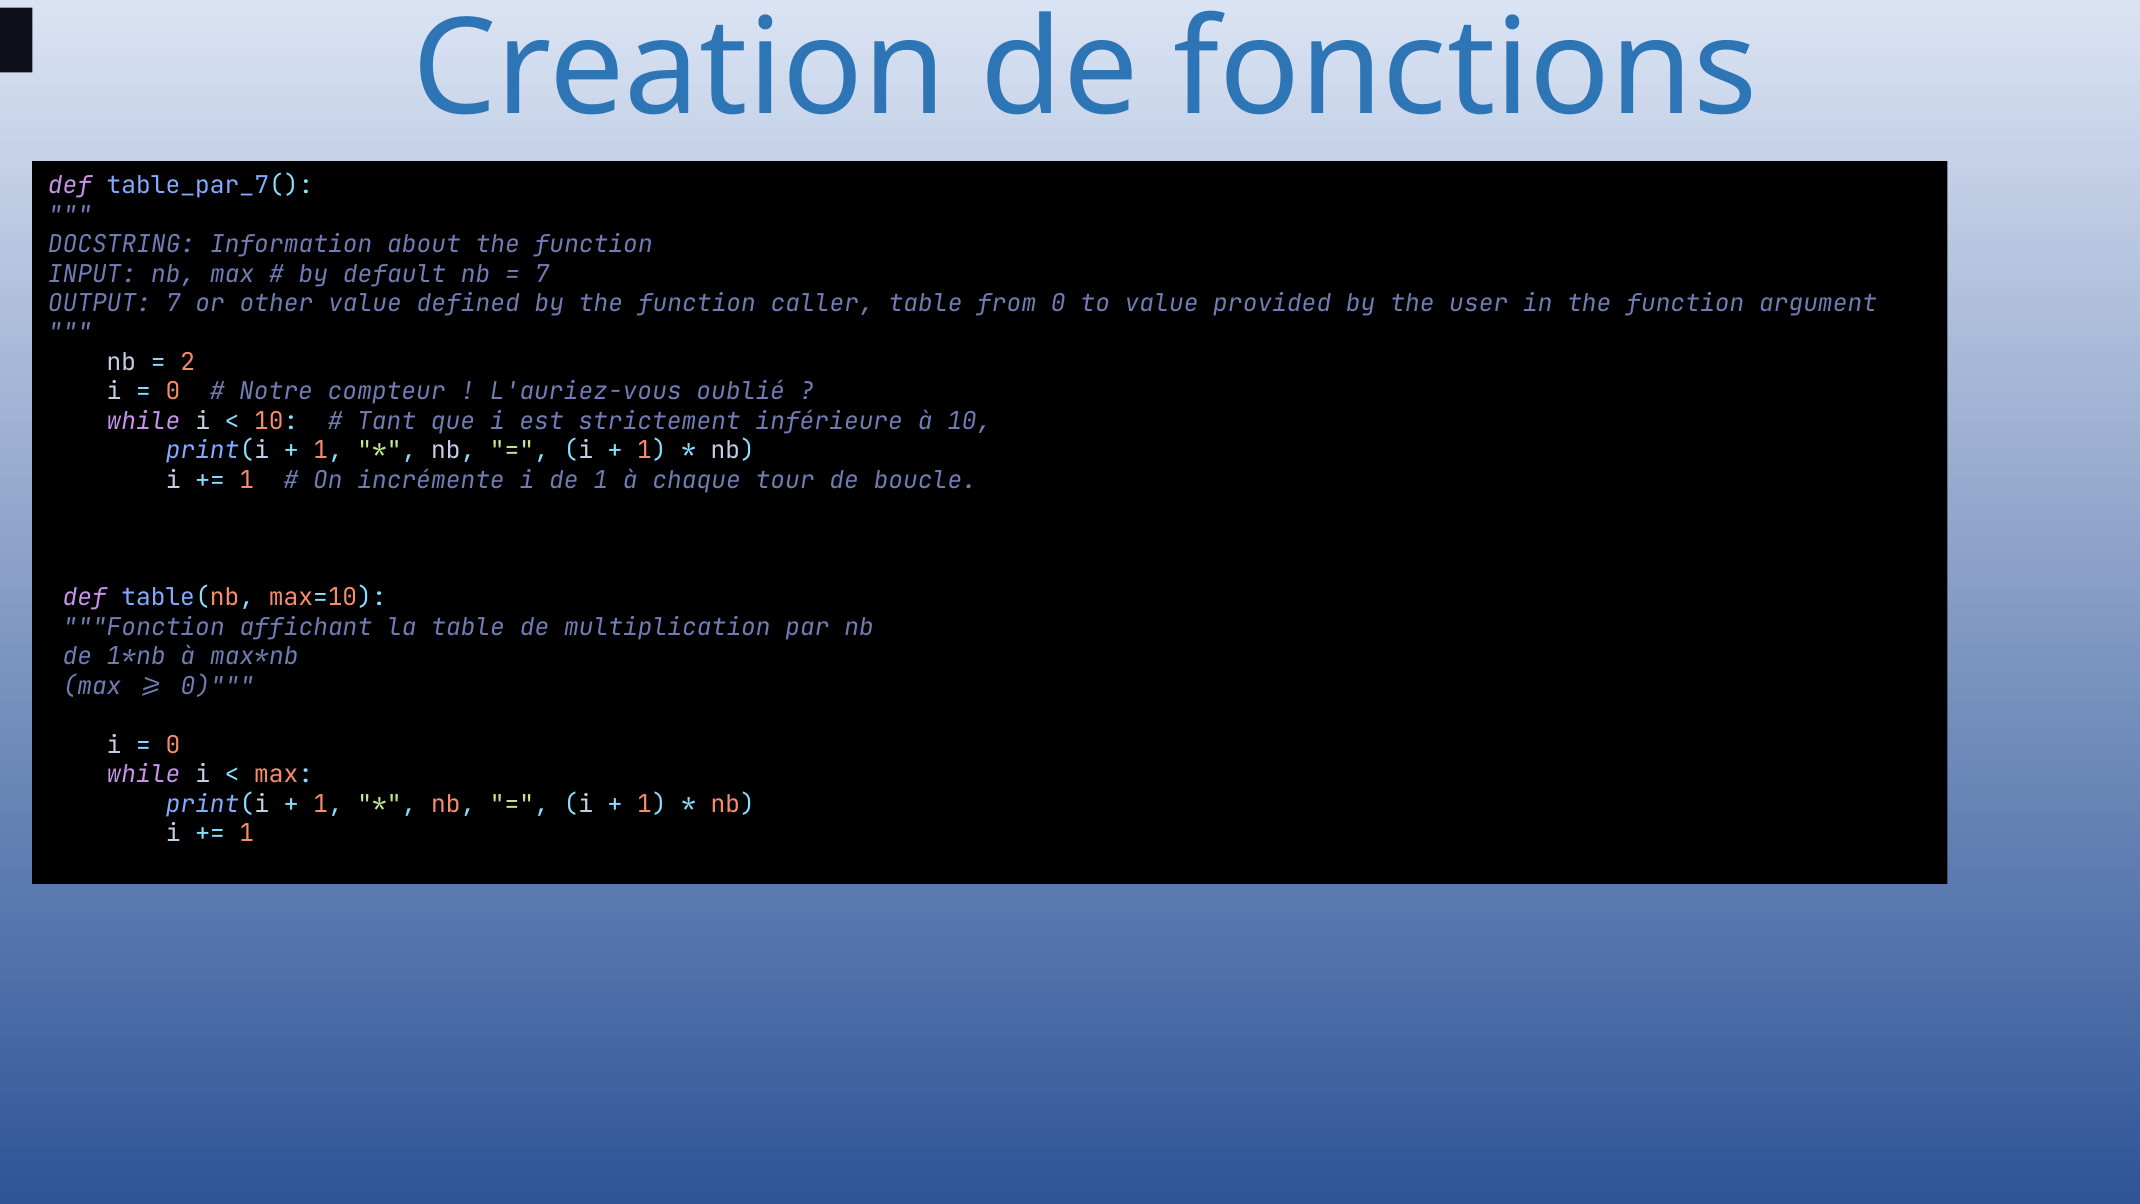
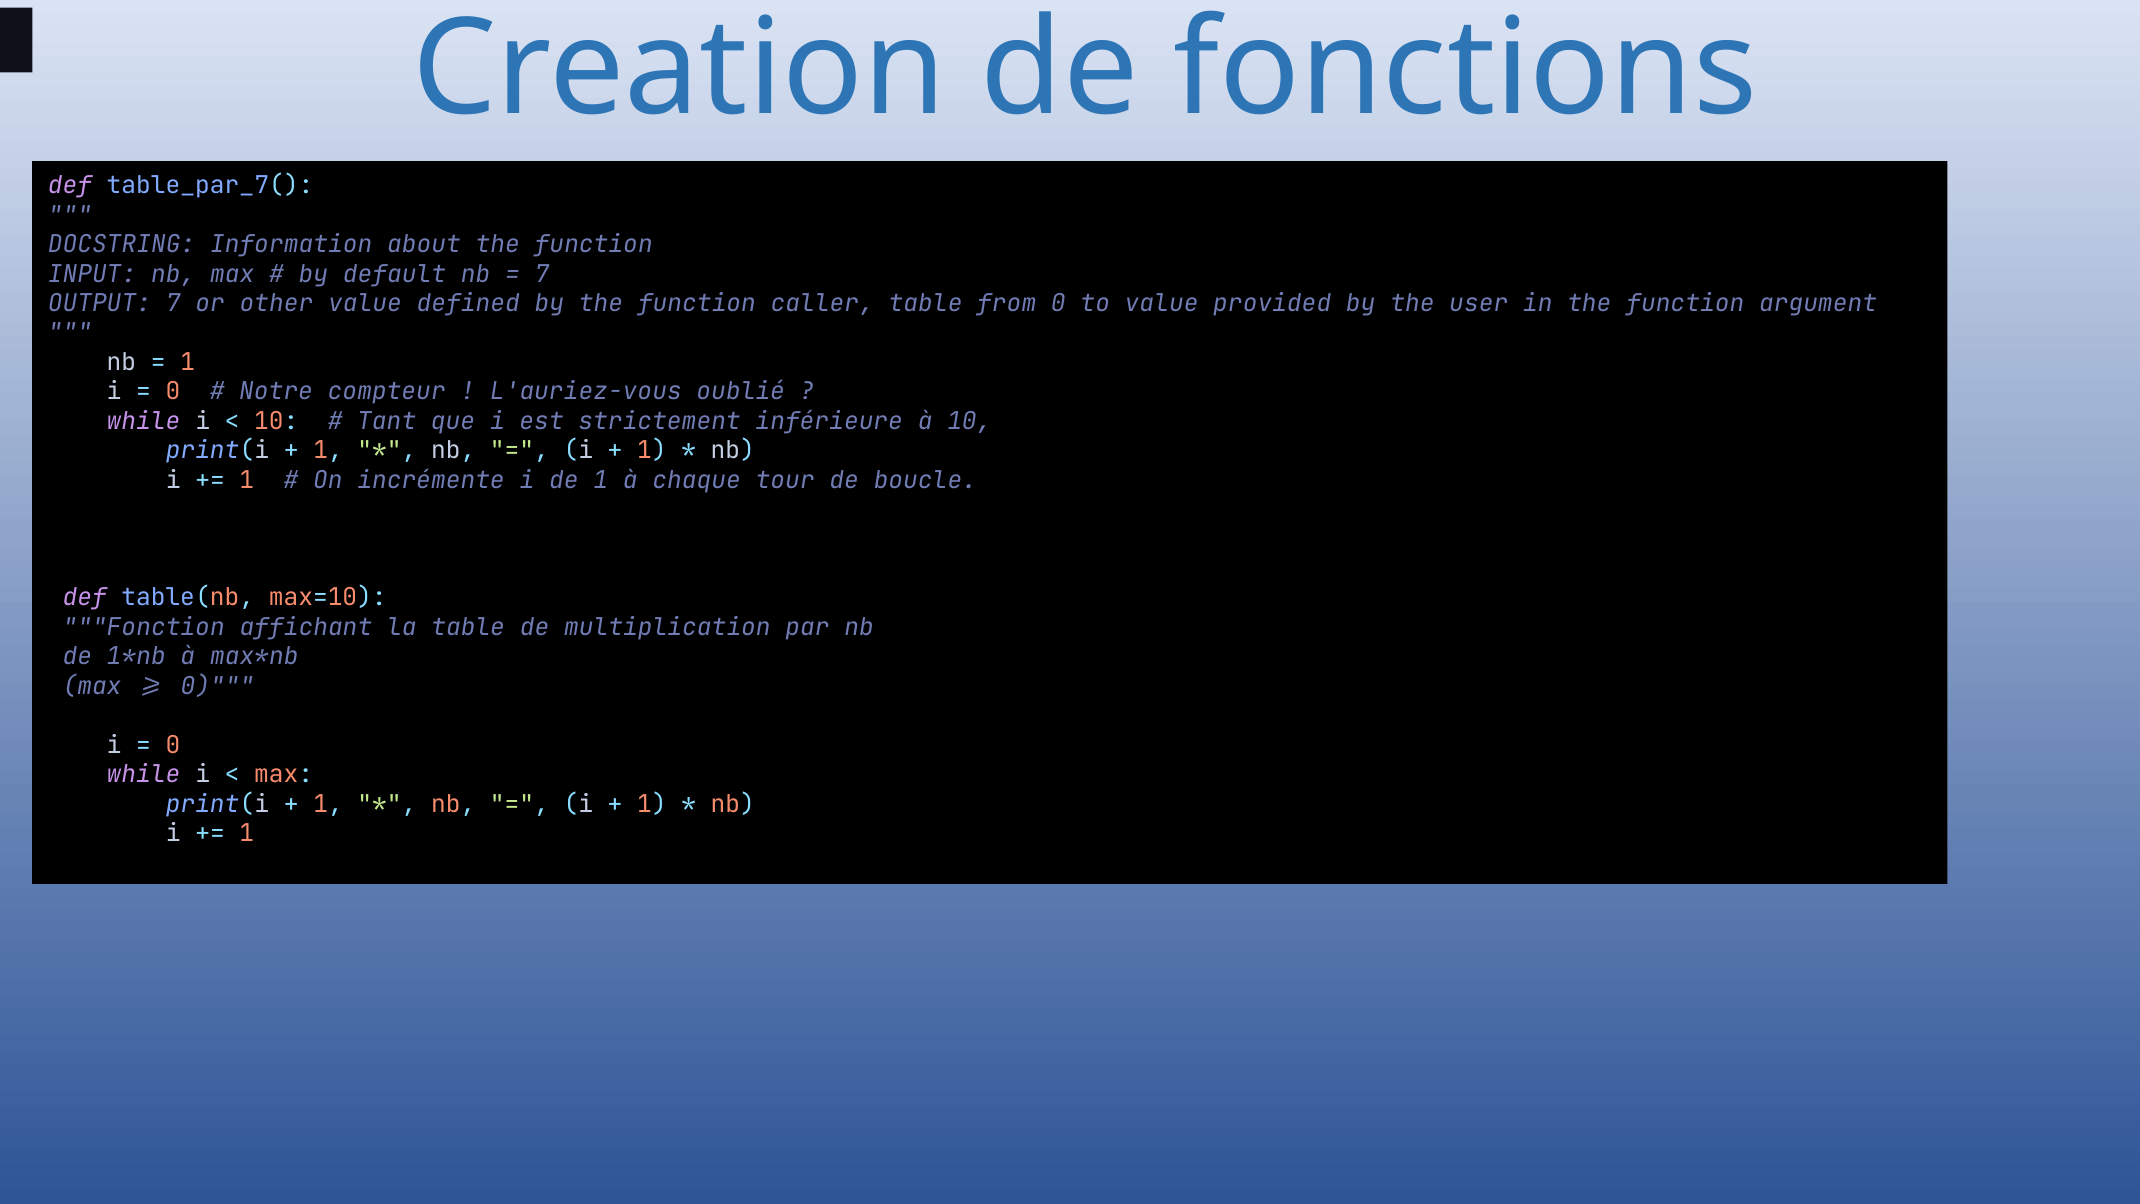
2: 2 -> 1 (188, 362)
